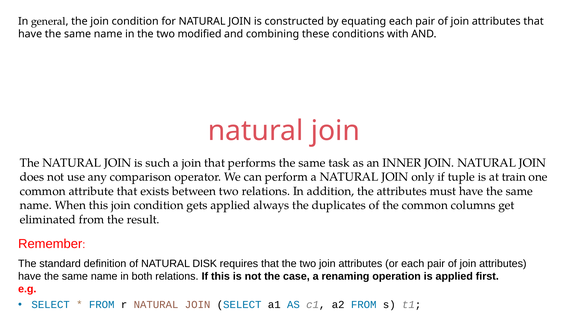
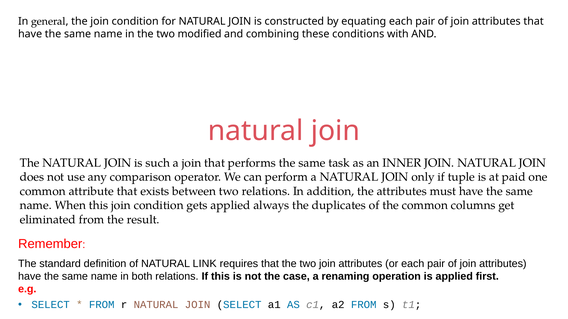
train: train -> paid (514, 177)
DISK: DISK -> LINK (205, 264)
